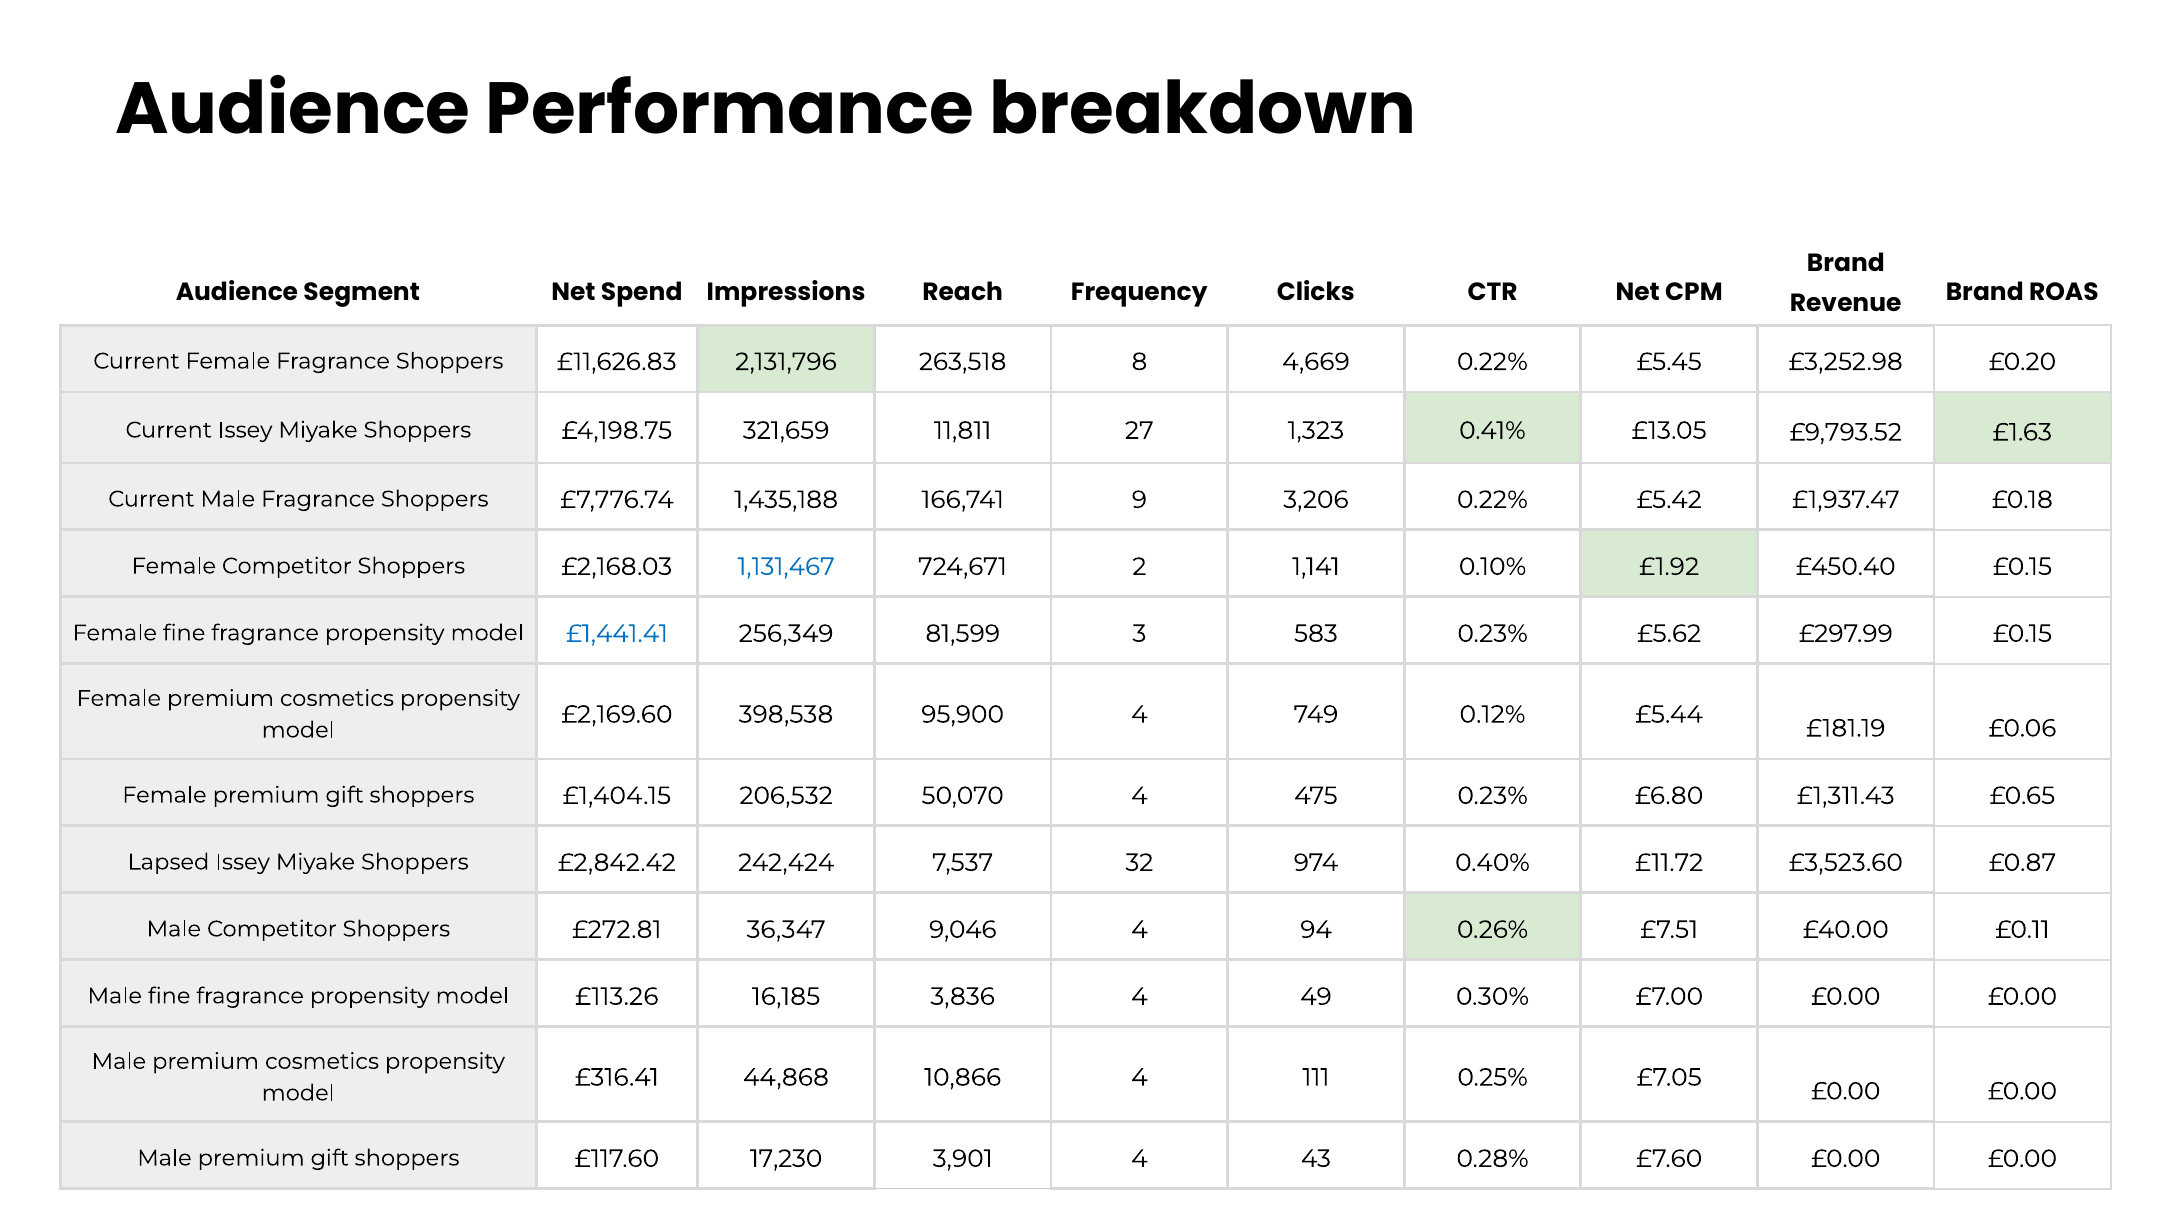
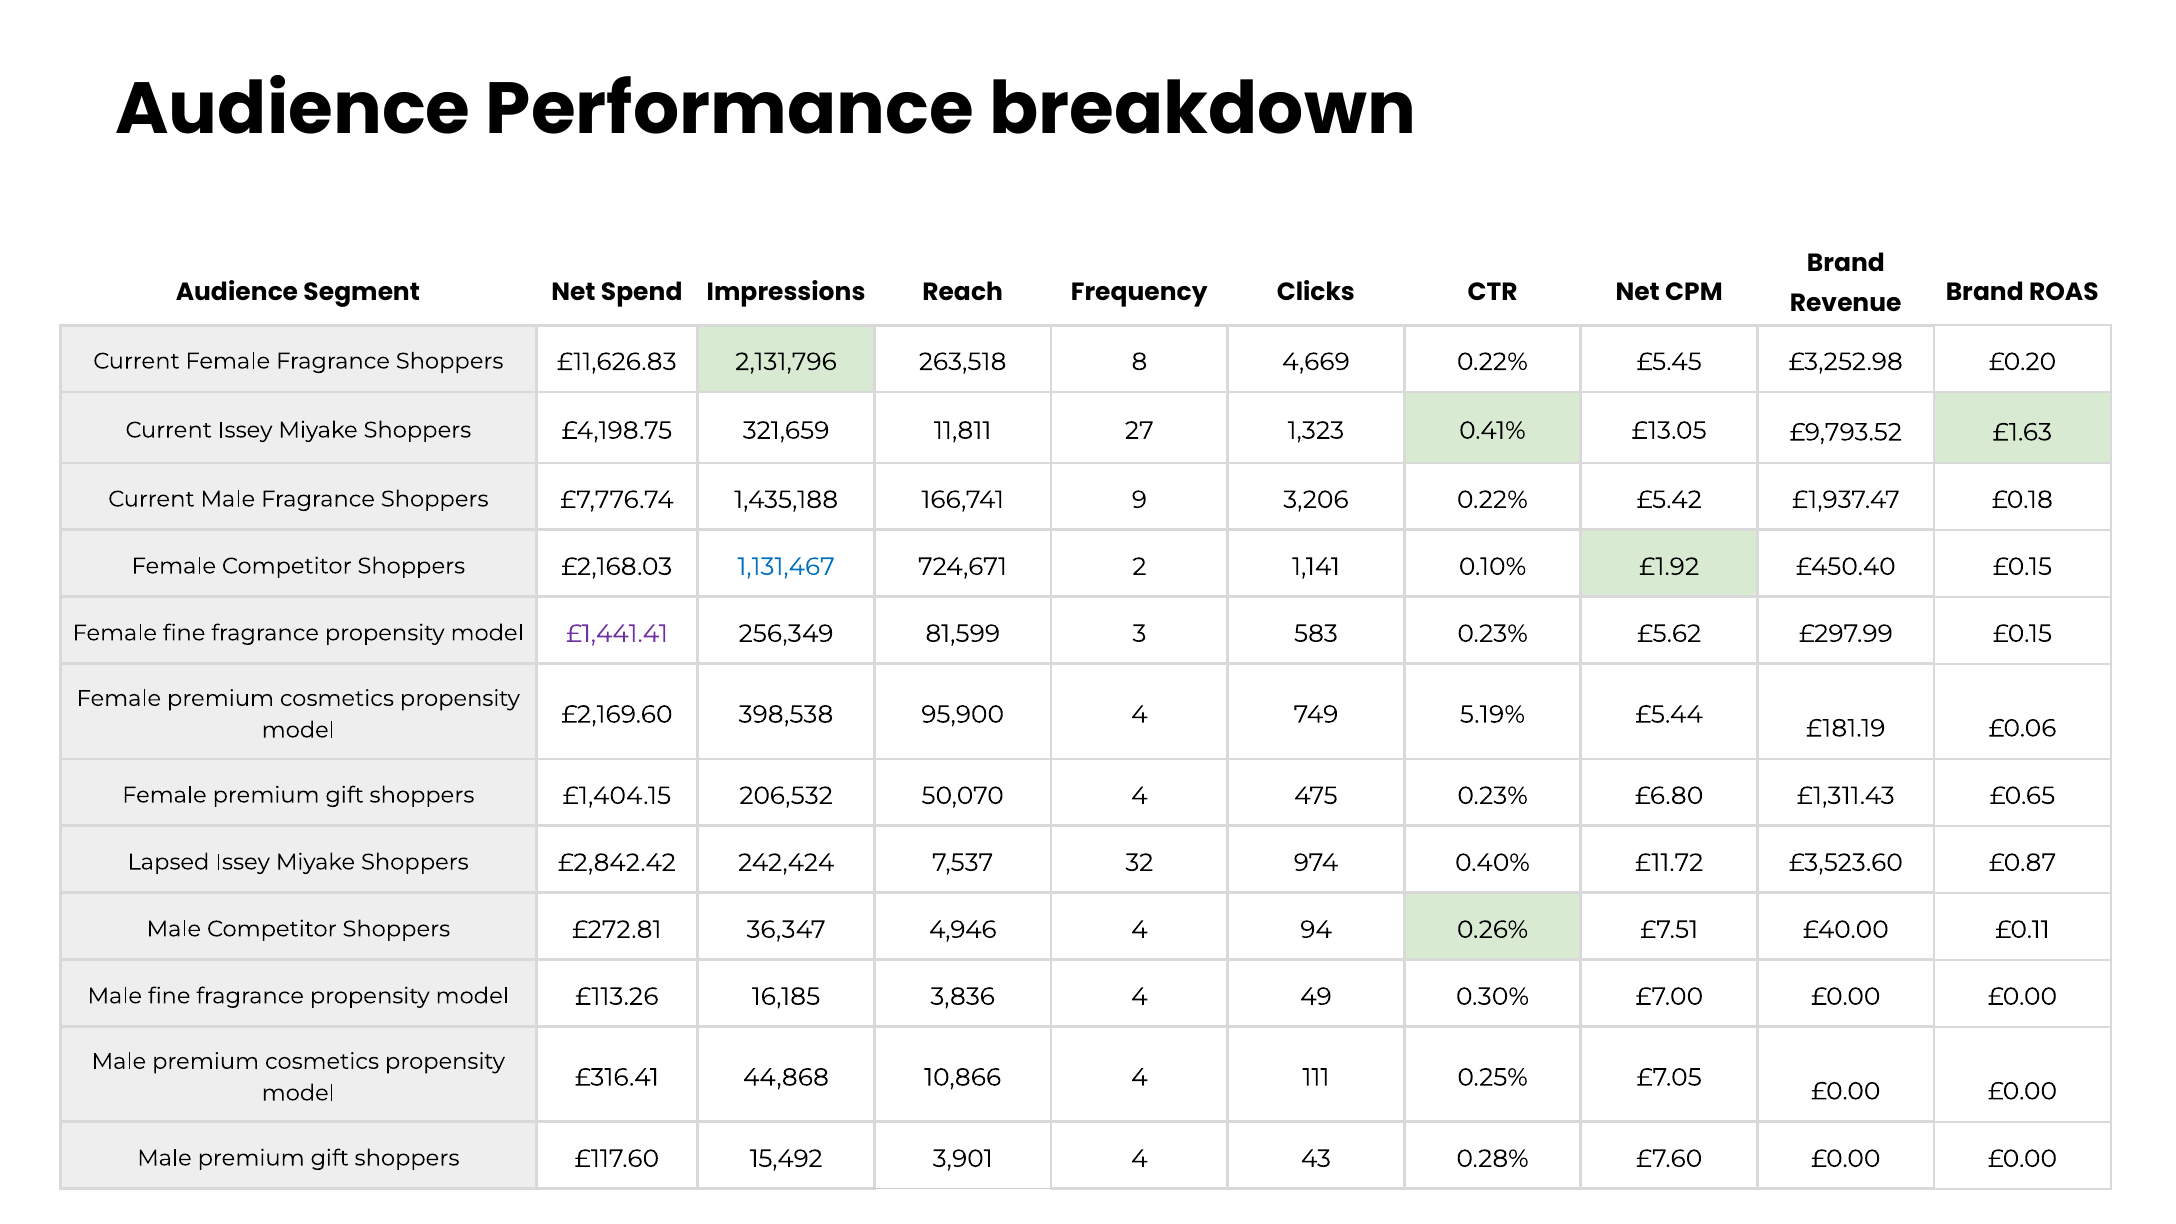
£1,441.41 colour: blue -> purple (617, 634)
0.12%: 0.12% -> 5.19% (1492, 714)
9,046: 9,046 -> 4,946 (963, 930)
17,230: 17,230 -> 15,492 (786, 1159)
